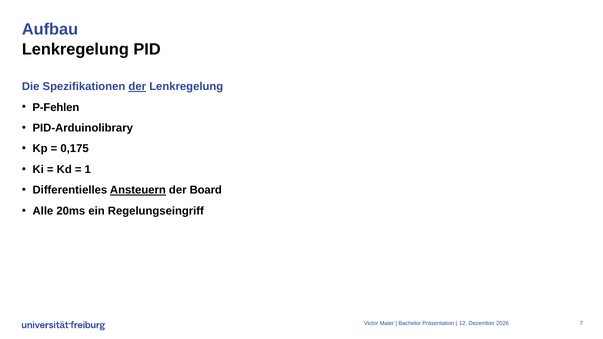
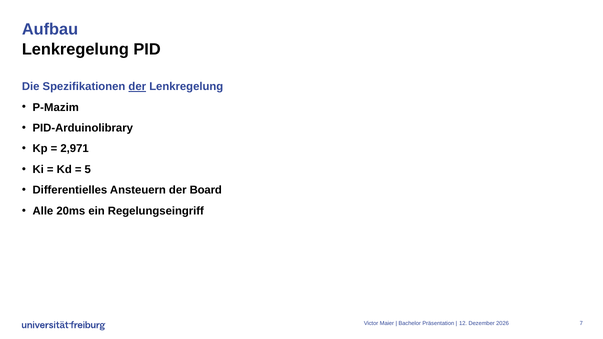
P-Fehlen: P-Fehlen -> P-Mazim (56, 107)
0,175: 0,175 -> 2,971 (75, 149)
1: 1 -> 5 (88, 170)
Ansteuern underline: present -> none (138, 190)
